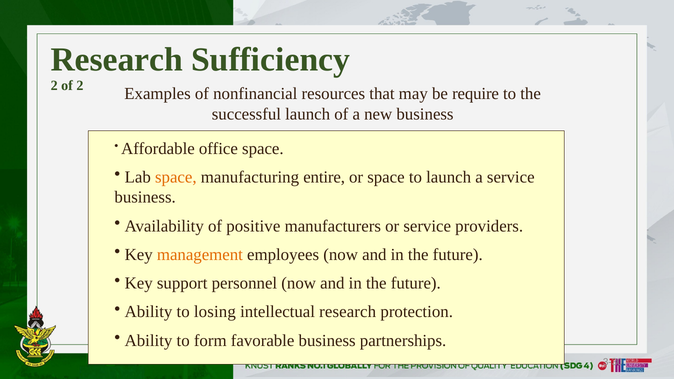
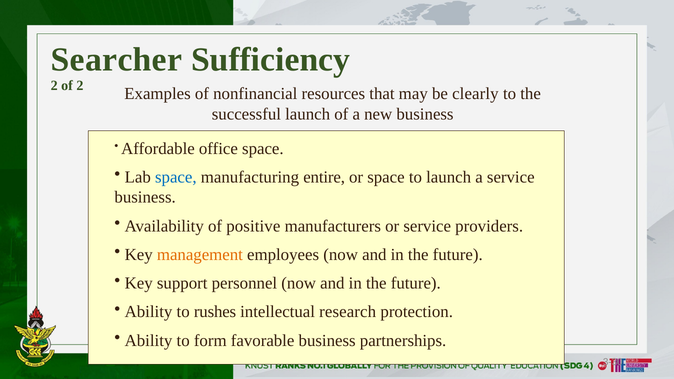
Research: Research -> Searcher (117, 60)
require: require -> clearly (475, 94)
space colour: orange -> blue (176, 177)
losing: losing -> rushes (215, 312)
